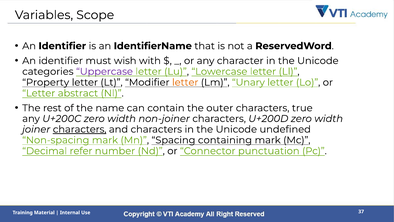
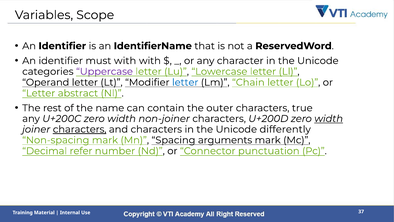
must wish: wish -> with (125, 61)
Property: Property -> Operand (46, 82)
letter colour: orange -> blue (185, 82)
Unary: Unary -> Chain (248, 82)
width underline: none -> present (329, 118)
undefined: undefined -> differently (285, 129)
containing: containing -> arguments (225, 140)
